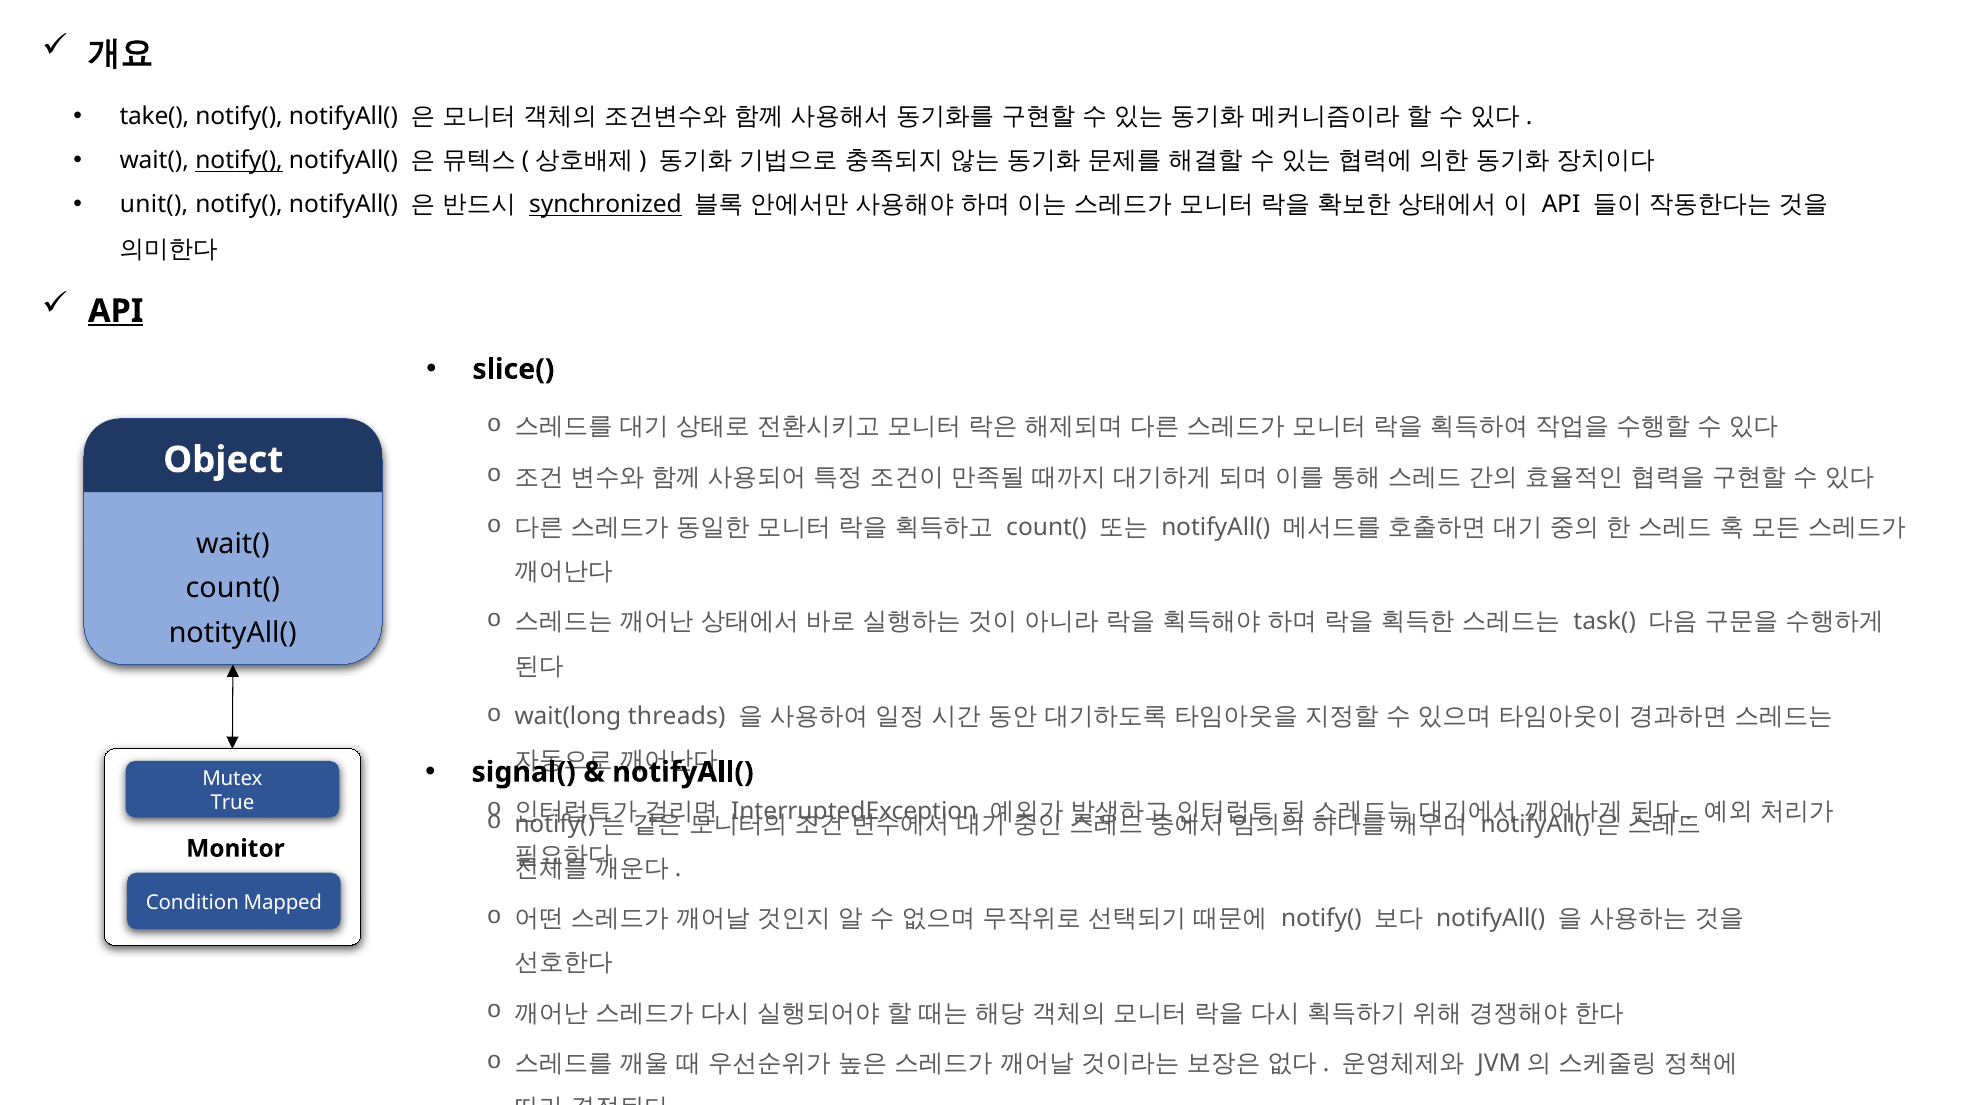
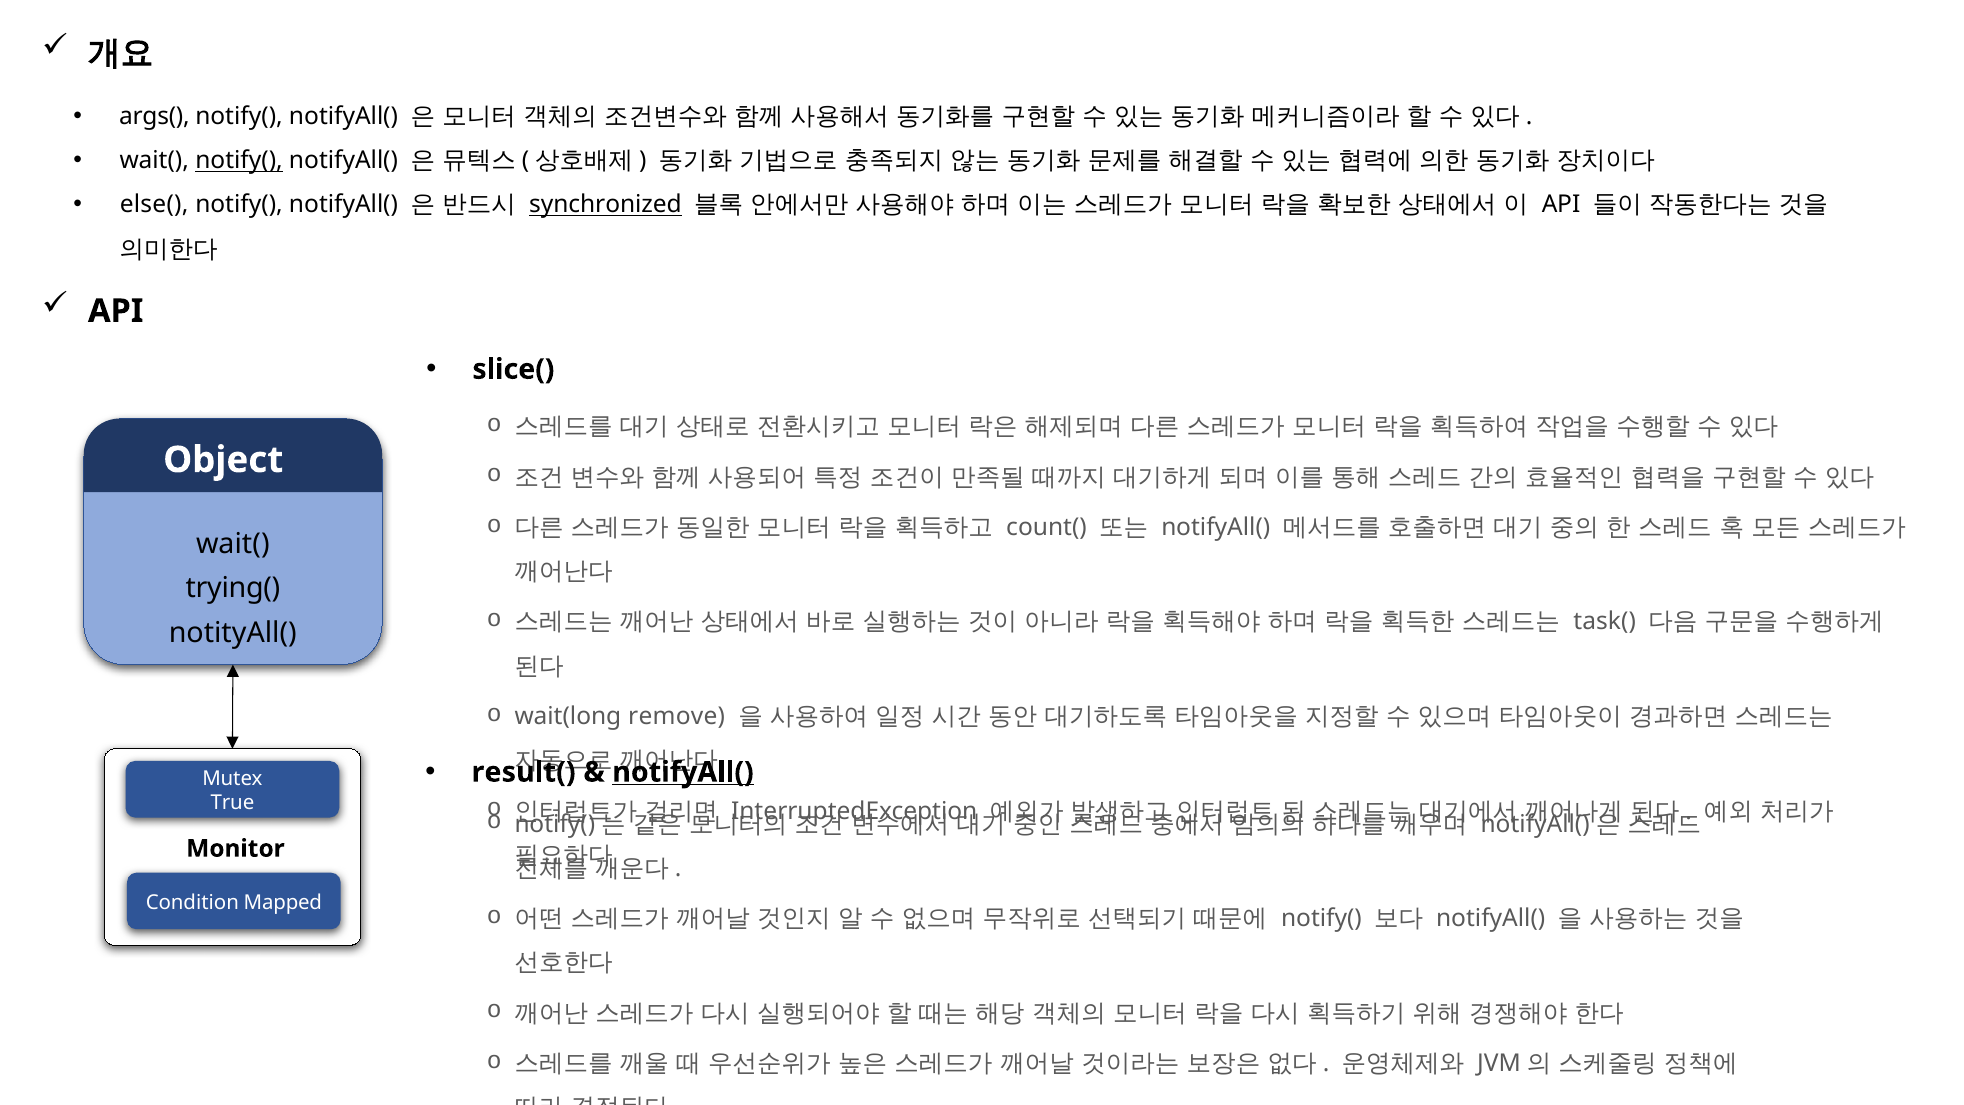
take(: take( -> args( (154, 116)
unit(: unit( -> else( (154, 205)
API underline: present -> none (116, 311)
count(: count( -> trying( (233, 588)
threads: threads -> remove (677, 716)
signal(: signal( -> result( (524, 772)
notifyAll( underline: none -> present (683, 772)
